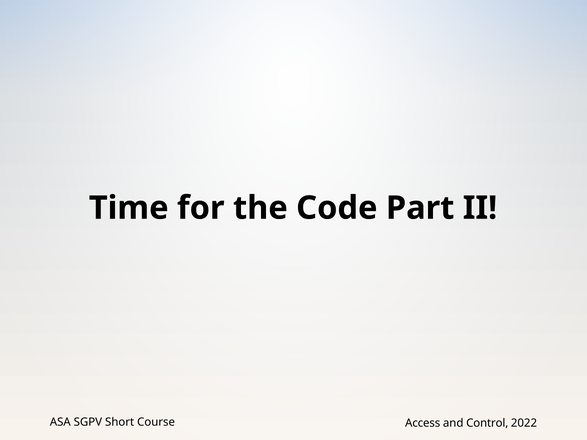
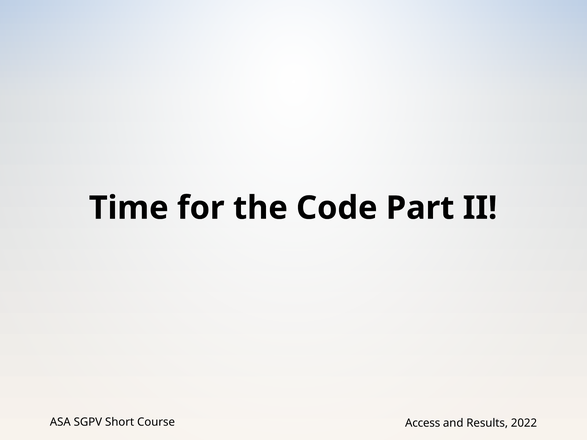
Control: Control -> Results (487, 423)
